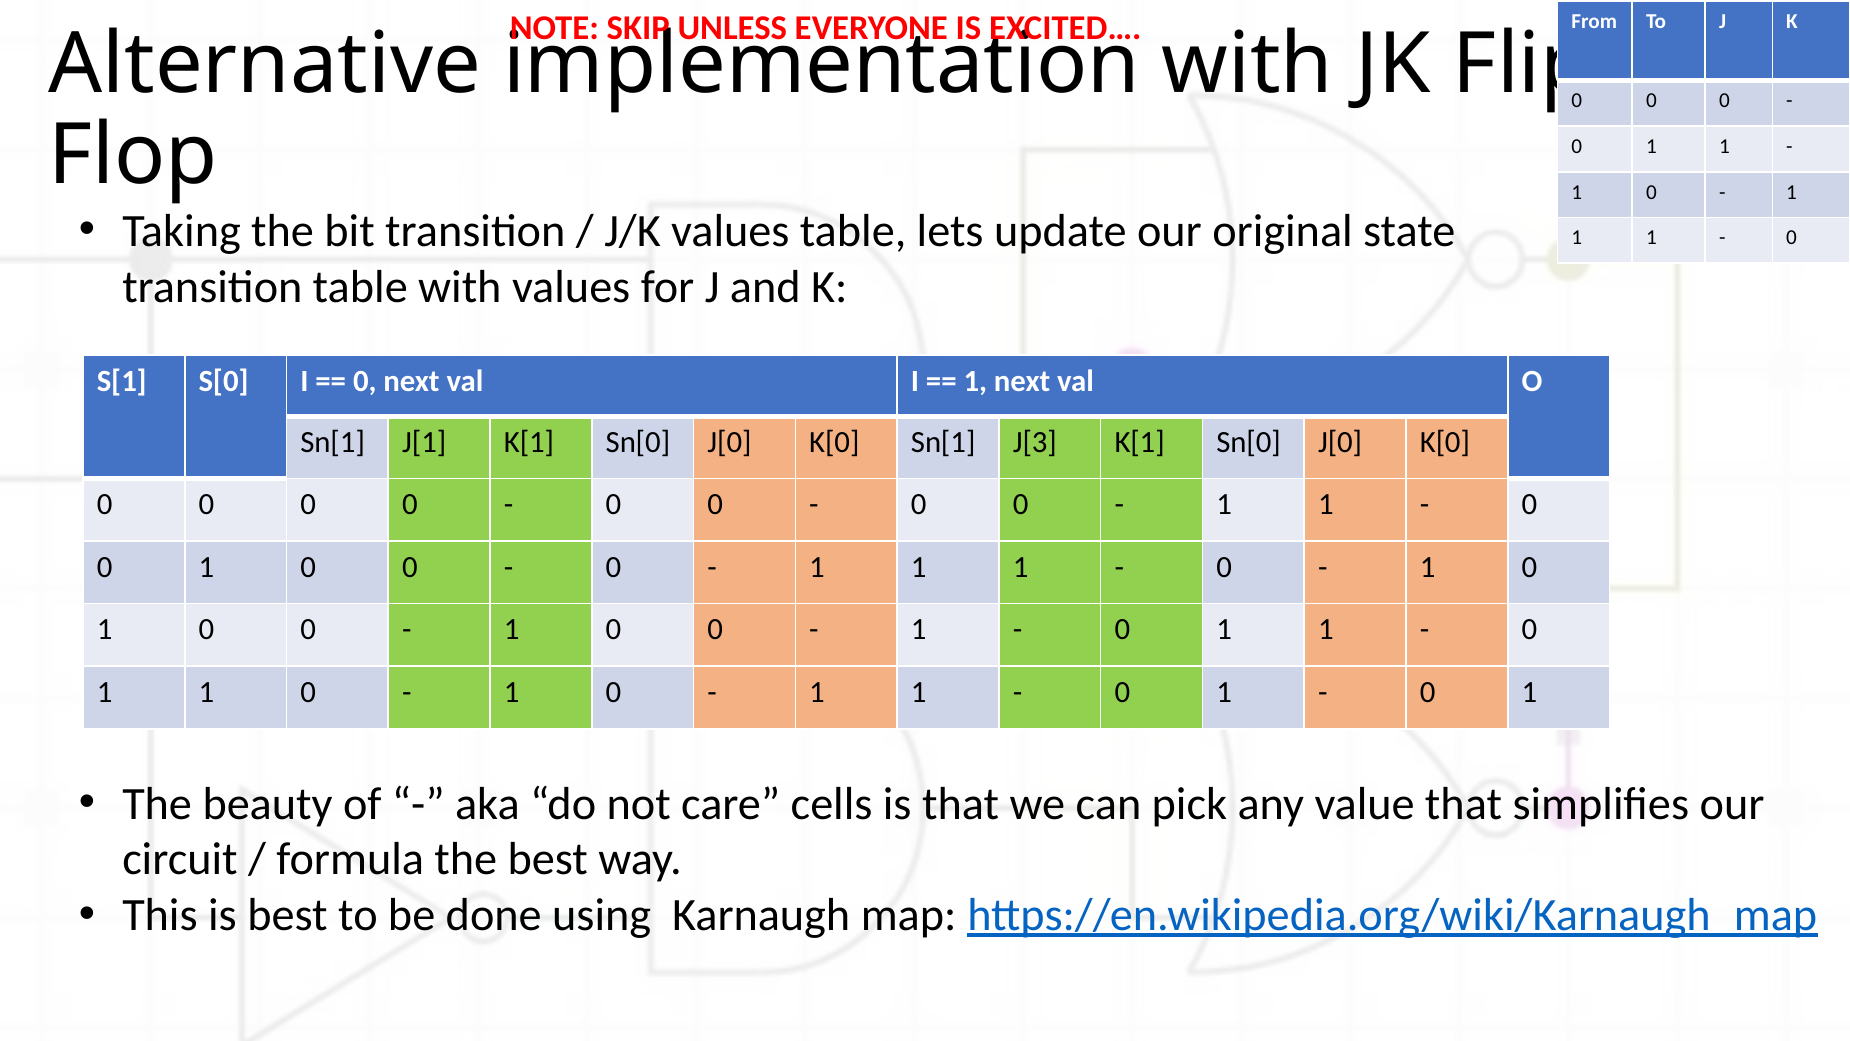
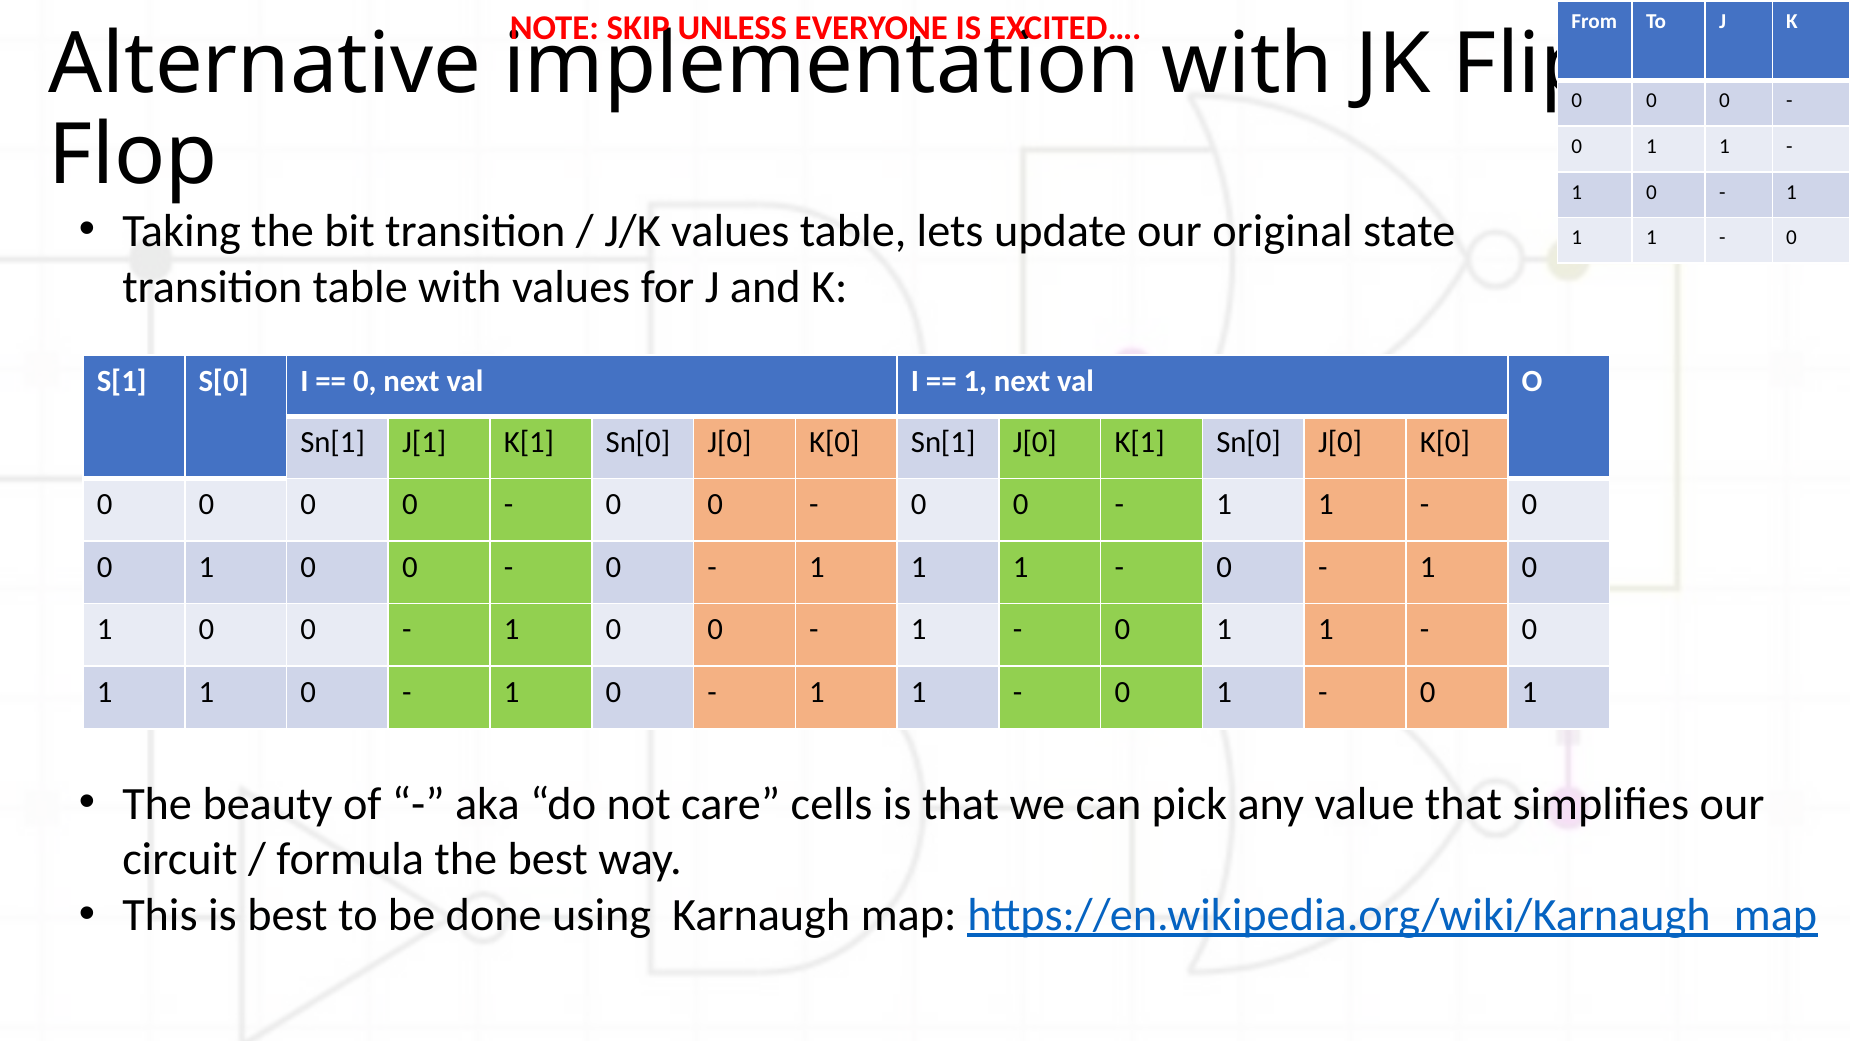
Sn[1 J[3: J[3 -> J[0 (1035, 443)
